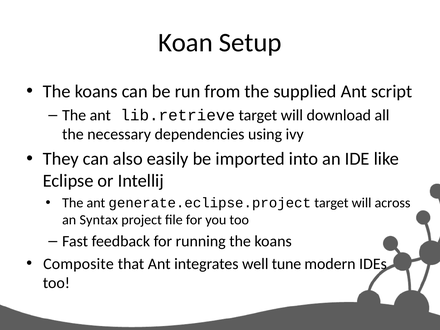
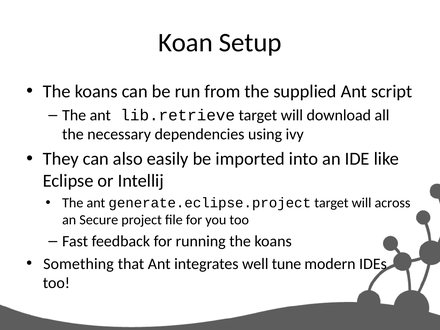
Syntax: Syntax -> Secure (99, 220)
Composite: Composite -> Something (78, 264)
